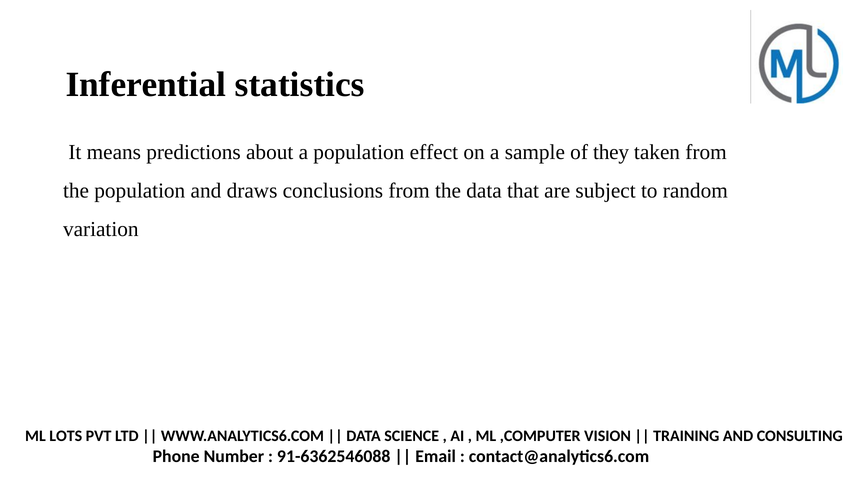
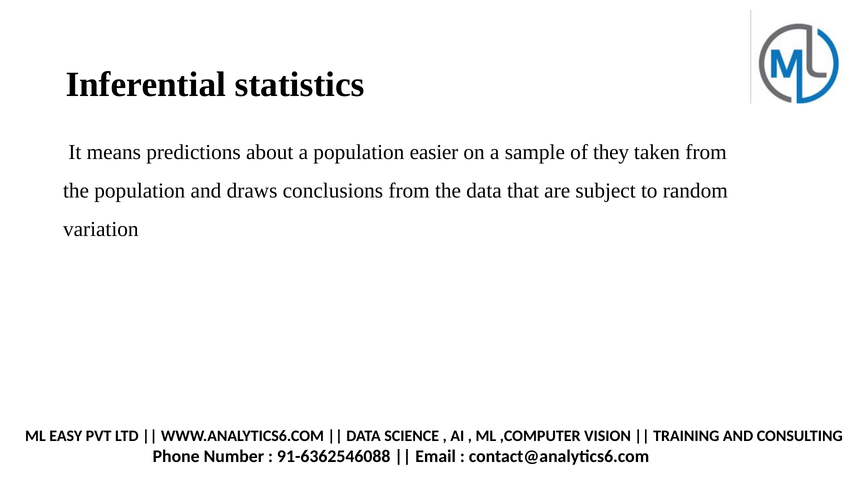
effect: effect -> easier (434, 152)
LOTS: LOTS -> EASY (66, 436)
